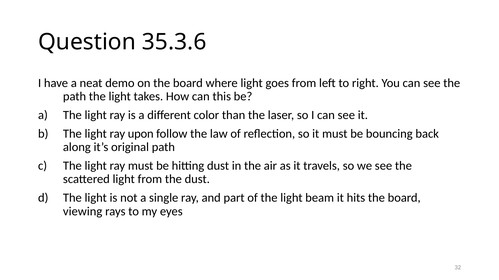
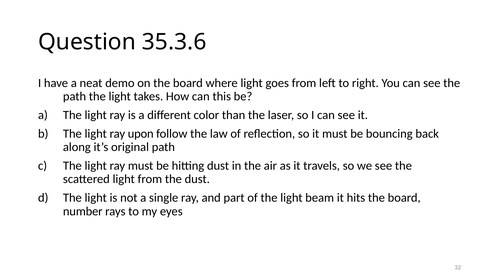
viewing: viewing -> number (83, 212)
